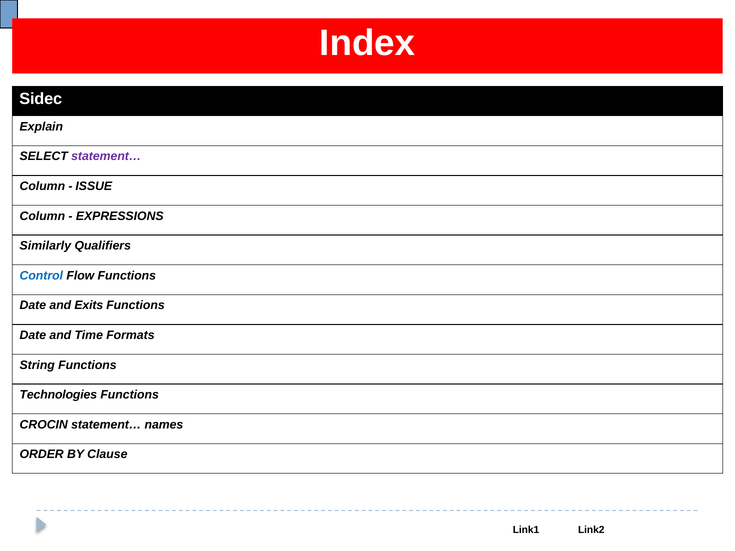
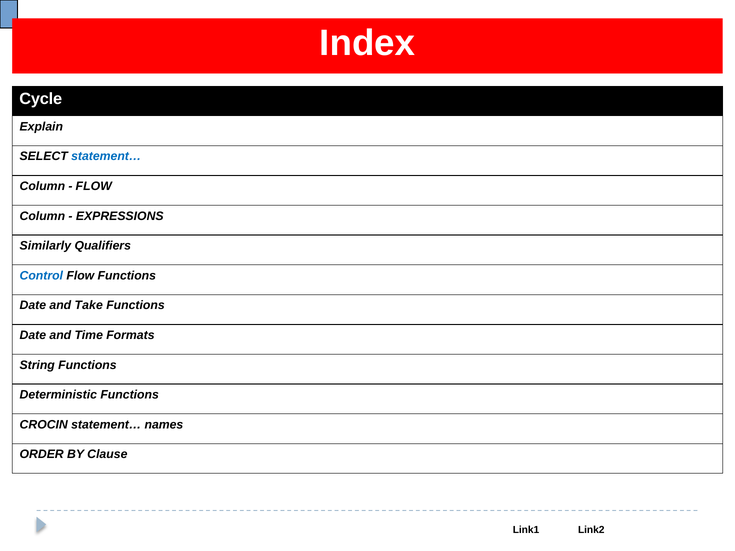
Sidec: Sidec -> Cycle (41, 99)
statement… colour: purple -> blue (106, 157)
ISSUE: ISSUE -> FLOW (94, 186)
Exits: Exits -> Take (89, 306)
Technologies: Technologies -> Deterministic (58, 395)
